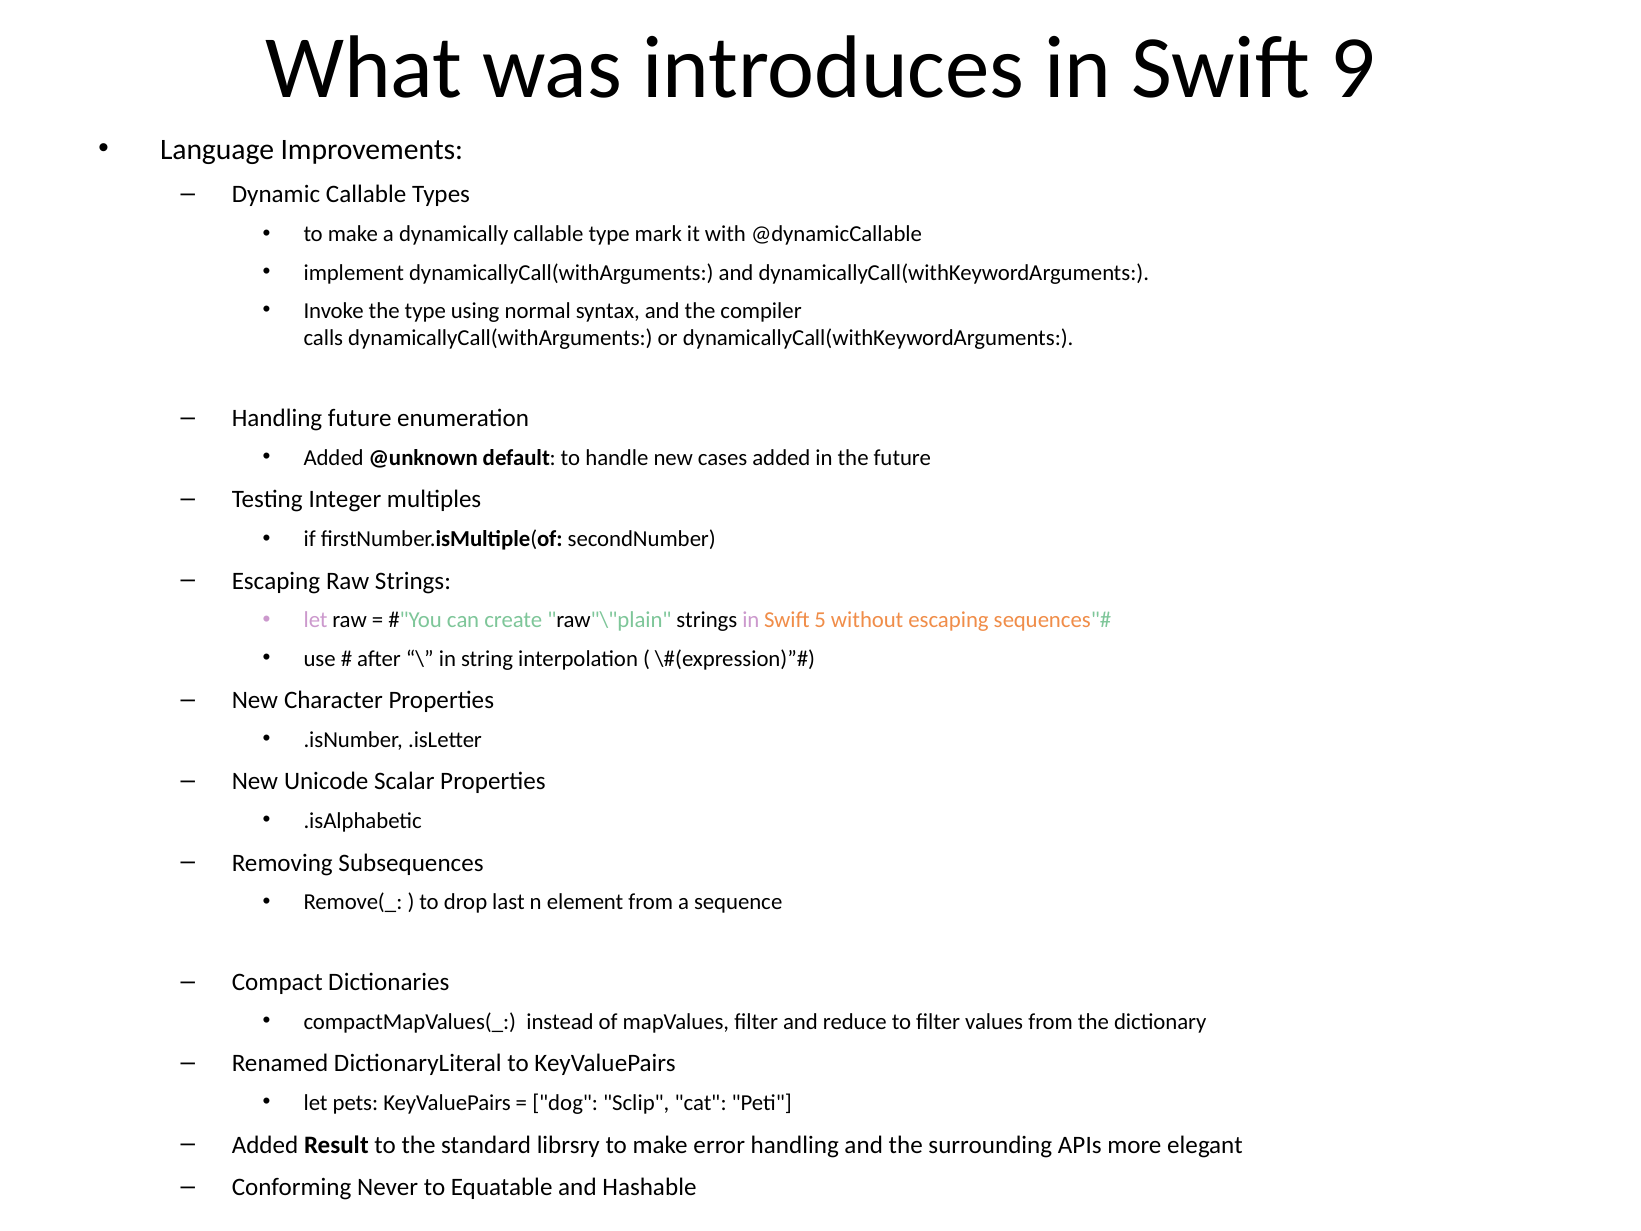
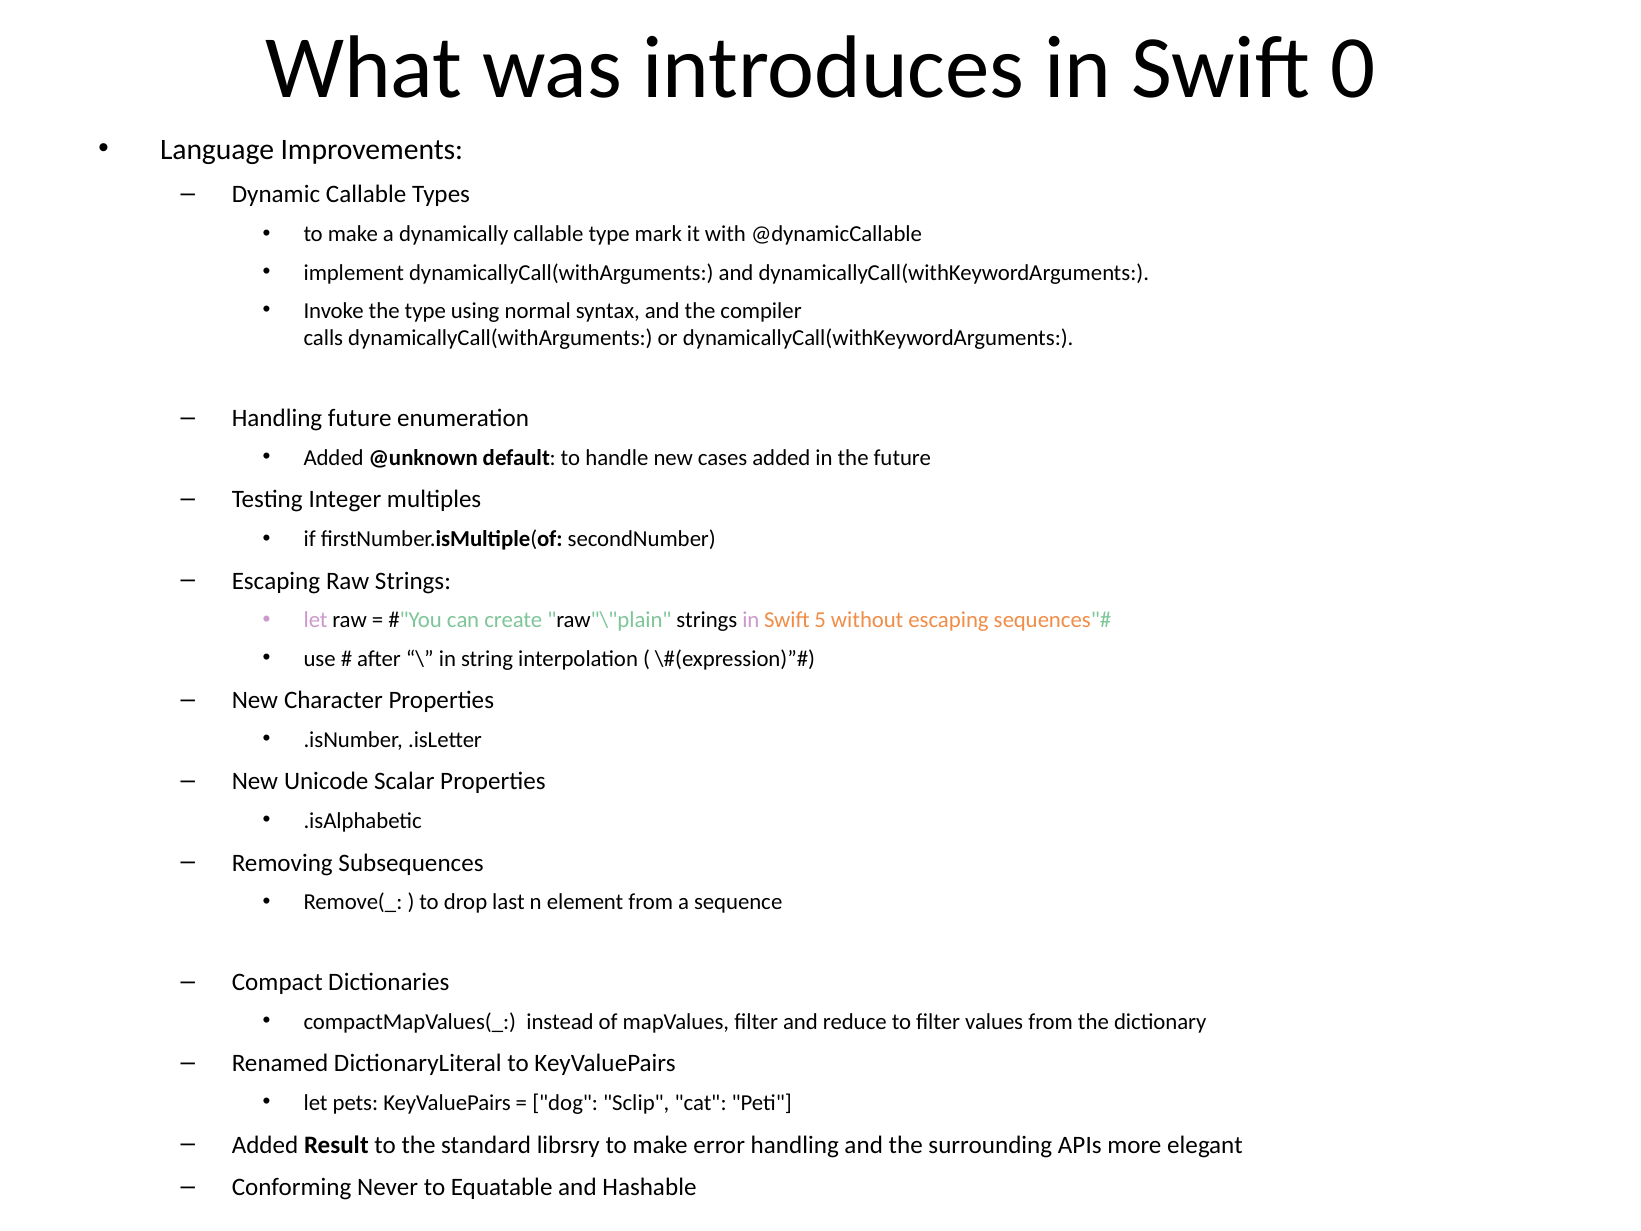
9: 9 -> 0 (1353, 68)
